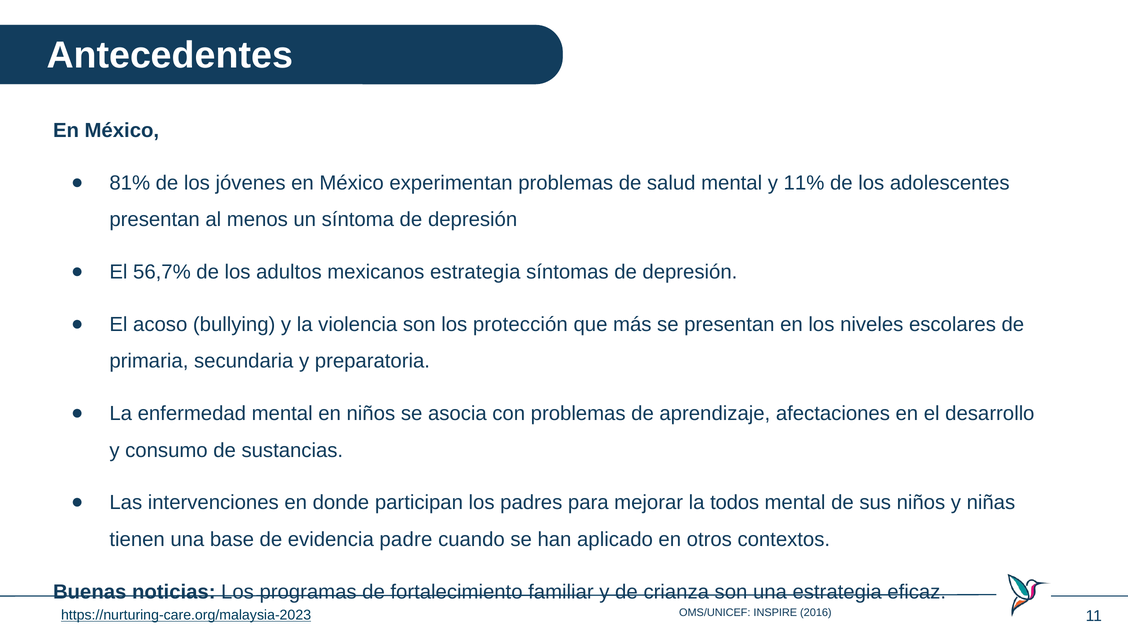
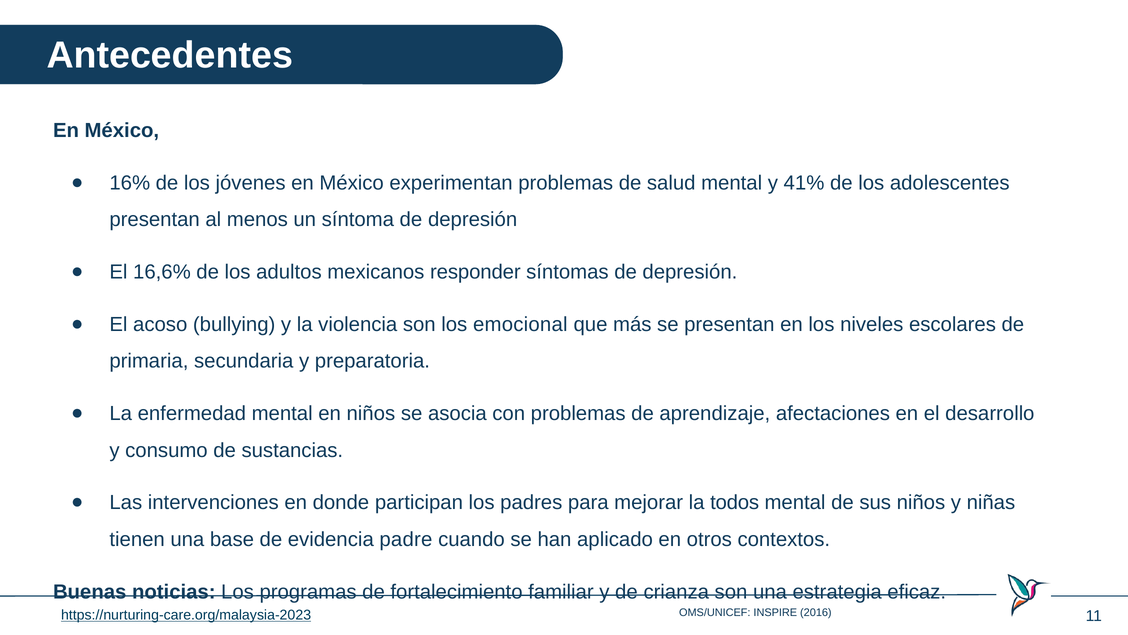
81%: 81% -> 16% (130, 183)
11%: 11% -> 41% (804, 183)
56,7%: 56,7% -> 16,6% (162, 272)
mexicanos estrategia: estrategia -> responder (475, 272)
protección: protección -> emocional (520, 324)
